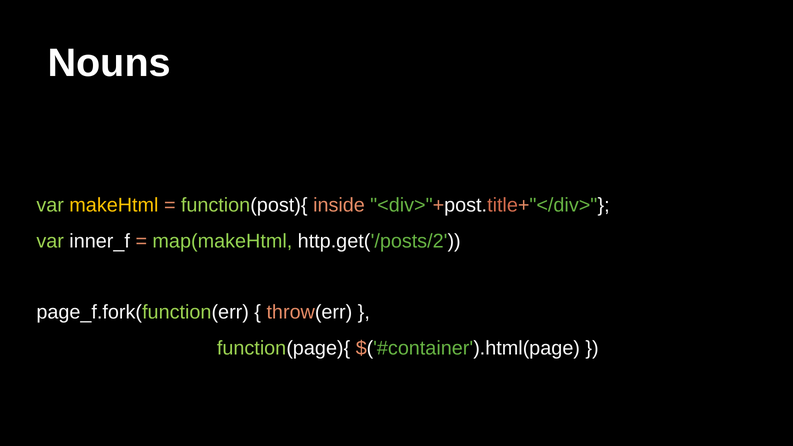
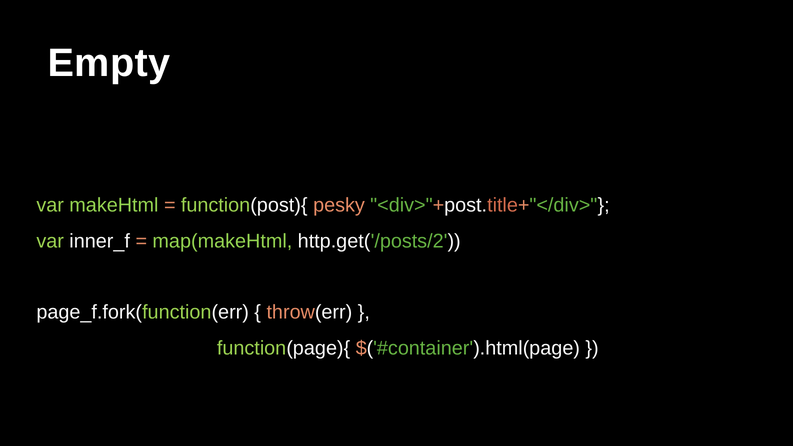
Nouns: Nouns -> Empty (109, 63)
makeHtml colour: yellow -> light green (114, 205)
inside: inside -> pesky (339, 205)
